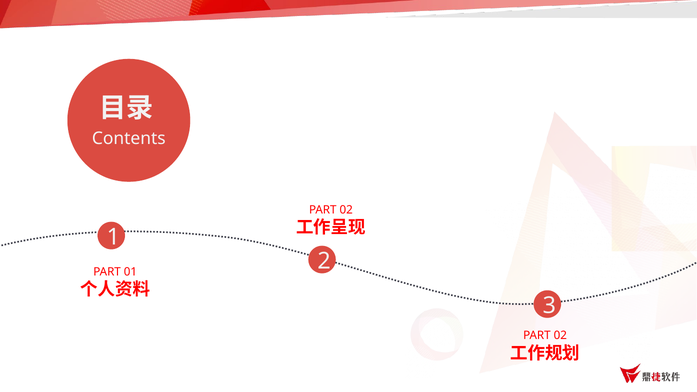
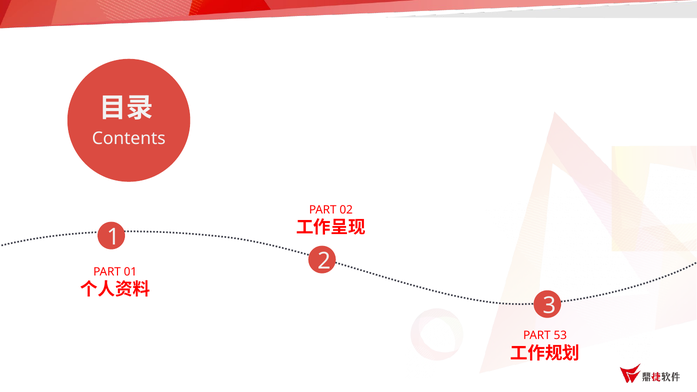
02: 02 -> 53 (560, 335)
